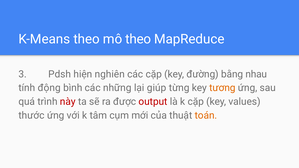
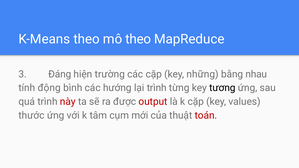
Pdsh: Pdsh -> Đáng (60, 74)
nghiên: nghiên -> trường (110, 74)
đường: đường -> những (203, 74)
những: những -> hướng (117, 88)
lại giúp: giúp -> trình (157, 88)
tương colour: orange -> black (222, 88)
toán colour: orange -> red (206, 115)
